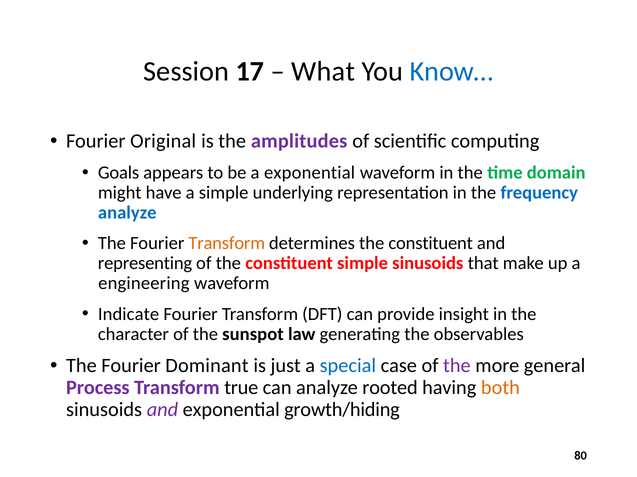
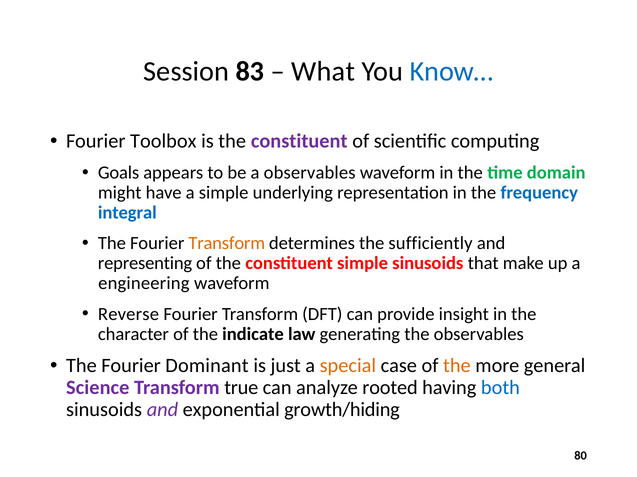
17: 17 -> 83 (250, 71)
Original: Original -> Toolbox (163, 141)
is the amplitudes: amplitudes -> constituent (299, 141)
a exponential: exponential -> observables (310, 173)
analyze: analyze -> integral (127, 213)
determines the constituent: constituent -> sufficiently (431, 244)
Indicate: Indicate -> Reverse (129, 314)
sunspot: sunspot -> indicate (253, 335)
special colour: blue -> orange (348, 366)
the colour: purple -> orange (457, 366)
Process: Process -> Science (98, 388)
both colour: orange -> blue (500, 388)
